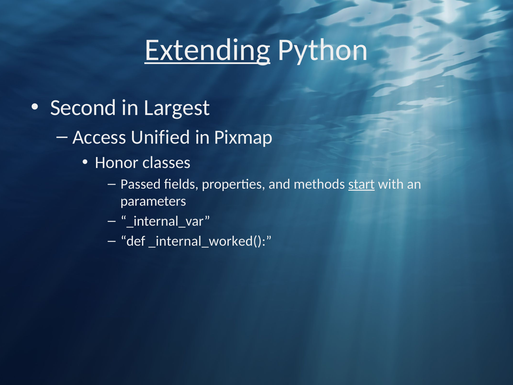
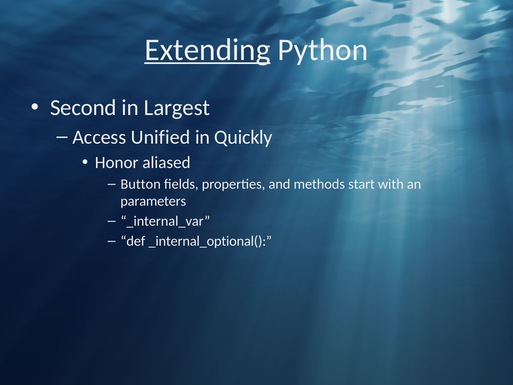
Pixmap: Pixmap -> Quickly (243, 137)
classes: classes -> aliased (166, 163)
Passed: Passed -> Button (141, 184)
start underline: present -> none (361, 184)
_internal_worked(: _internal_worked( -> _internal_optional( (210, 241)
